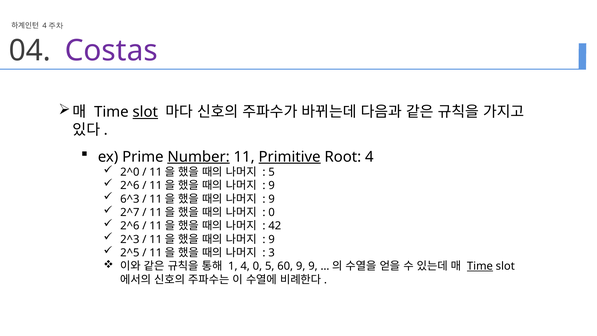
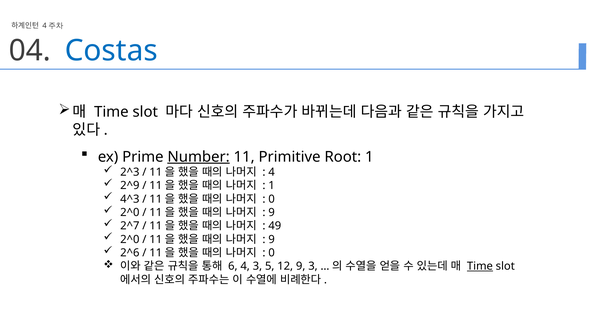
Costas colour: purple -> blue (111, 51)
slot underline: present -> none (145, 112)
Primitive underline: present -> none (290, 157)
Root 4: 4 -> 1 (369, 157)
2^0: 2^0 -> 2^3 (130, 172)
5: 5 -> 4 (272, 172)
2^6: 2^6 -> 2^9 (130, 186)
9: 9 -> 1 (272, 186)
6^3: 6^3 -> 4^3 (130, 199)
9: 9 -> 0 (272, 199)
2^7: 2^7 -> 2^0 (130, 212)
0: 0 -> 9 (272, 212)
2^6: 2^6 -> 2^7 (130, 226)
42: 42 -> 49 (275, 226)
2^3: 2^3 -> 2^0 (130, 239)
2^5: 2^5 -> 2^6 (130, 253)
3: 3 -> 0 (272, 253)
1: 1 -> 6 (233, 266)
4 0: 0 -> 3 (257, 266)
60: 60 -> 12 (285, 266)
9 9: 9 -> 3 (313, 266)
